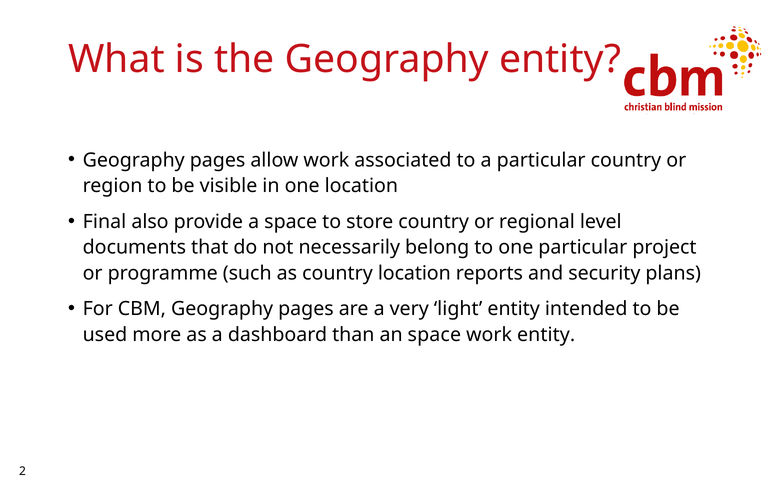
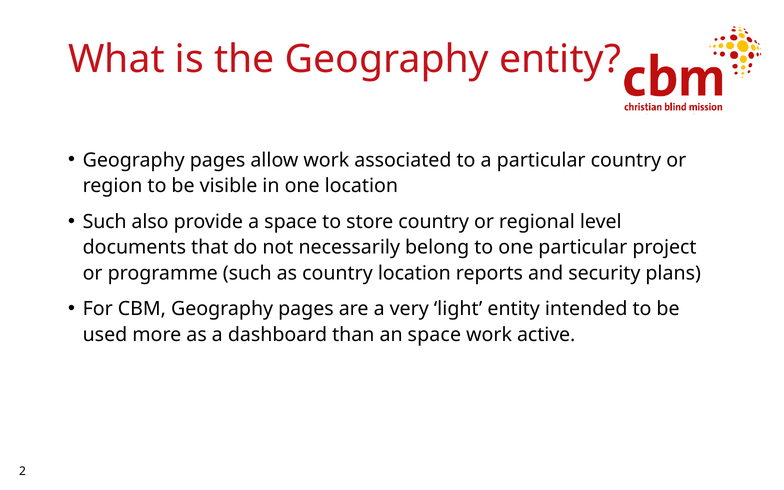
Final: Final -> Such (105, 222)
work entity: entity -> active (546, 335)
